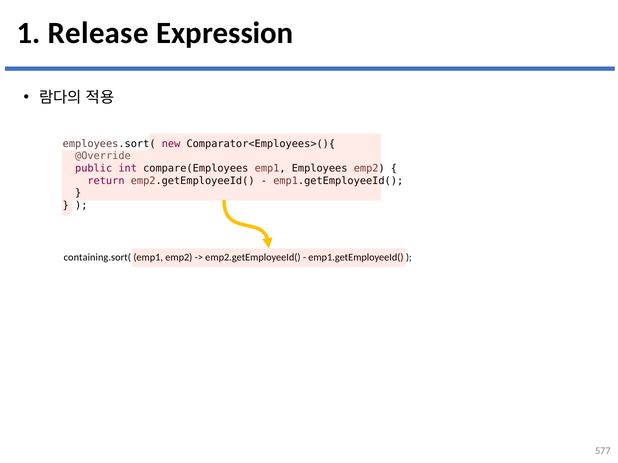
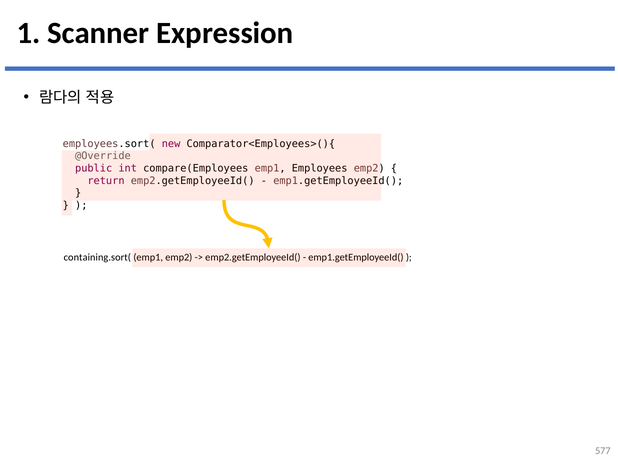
Release: Release -> Scanner (98, 33)
